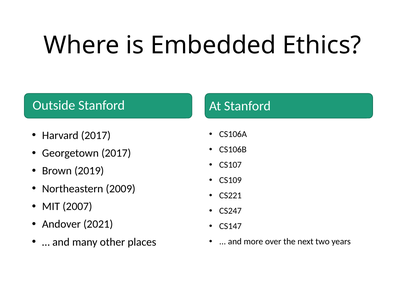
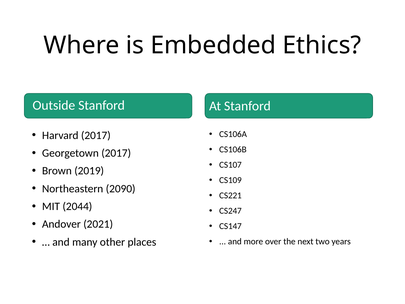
2009: 2009 -> 2090 (121, 189)
2007: 2007 -> 2044 (77, 206)
